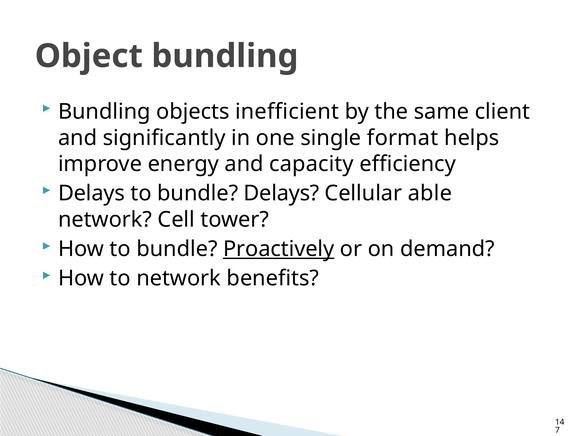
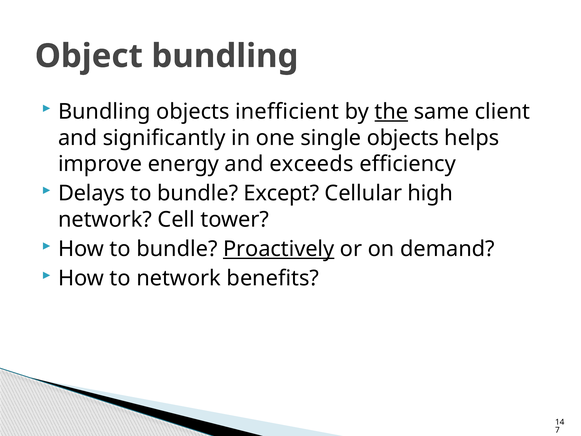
the underline: none -> present (391, 112)
single format: format -> objects (403, 138)
capacity: capacity -> exceeds (311, 164)
bundle Delays: Delays -> Except (282, 193)
able: able -> high (430, 193)
